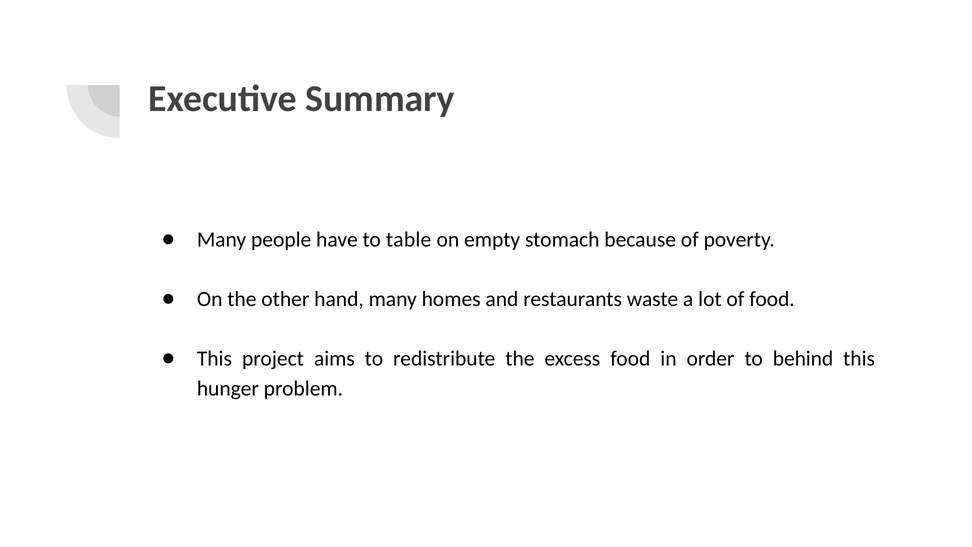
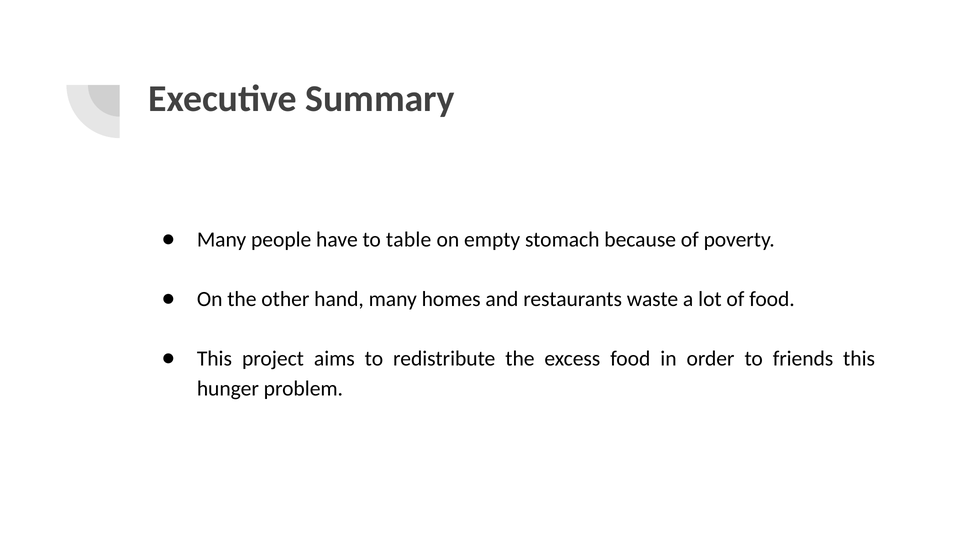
behind: behind -> friends (803, 359)
